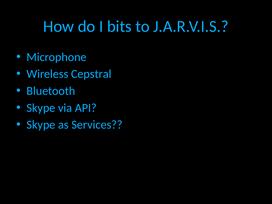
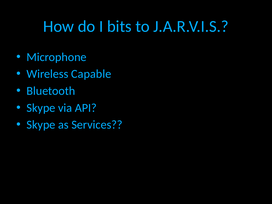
Cepstral: Cepstral -> Capable (91, 74)
